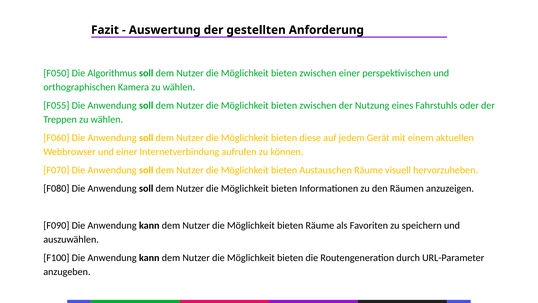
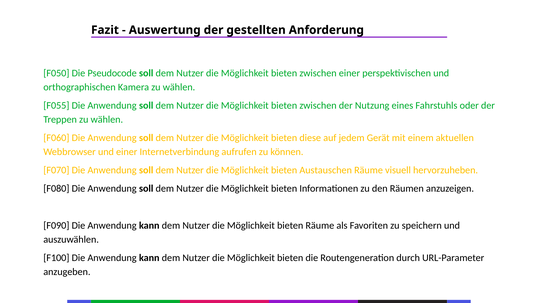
Algorithmus: Algorithmus -> Pseudocode (112, 73)
